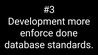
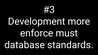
done: done -> must (67, 33)
